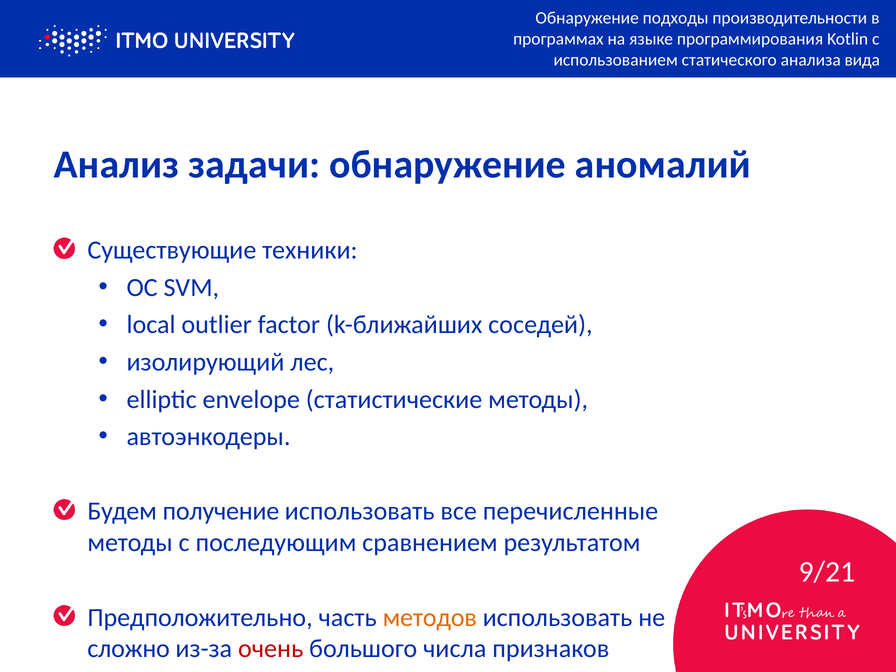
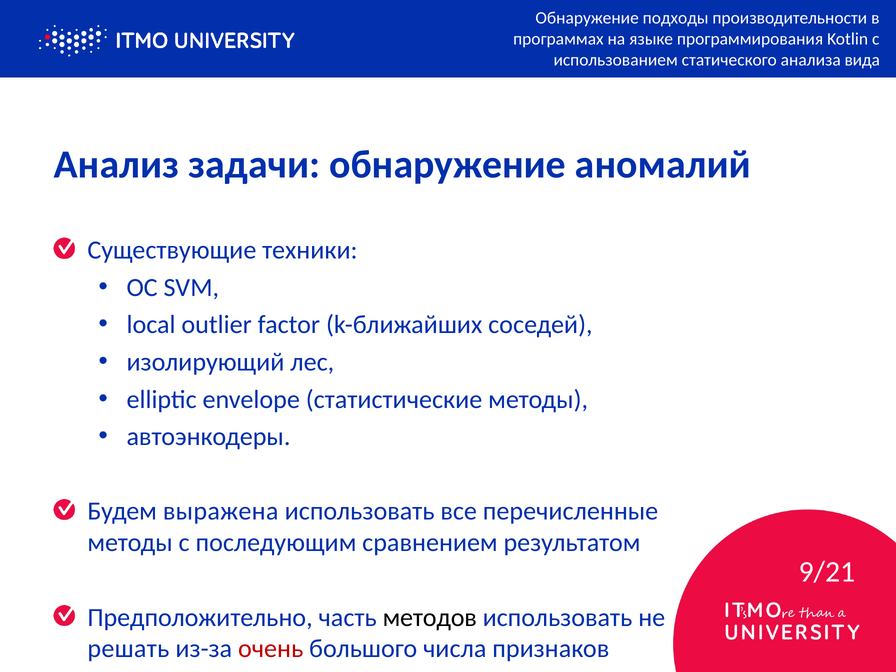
получение: получение -> выражена (221, 511)
методов colour: orange -> black (430, 617)
сложно: сложно -> решать (128, 649)
